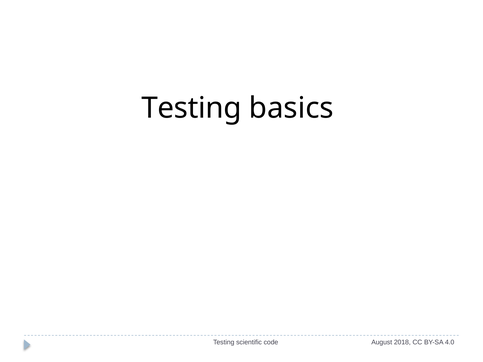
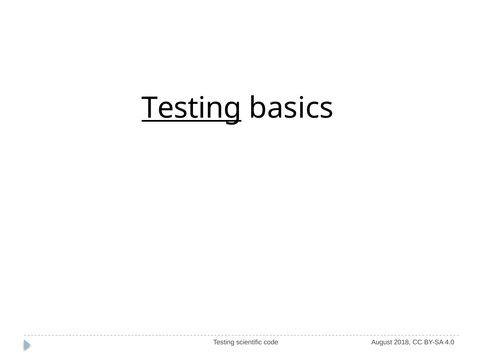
Testing underline: none -> present (192, 108)
